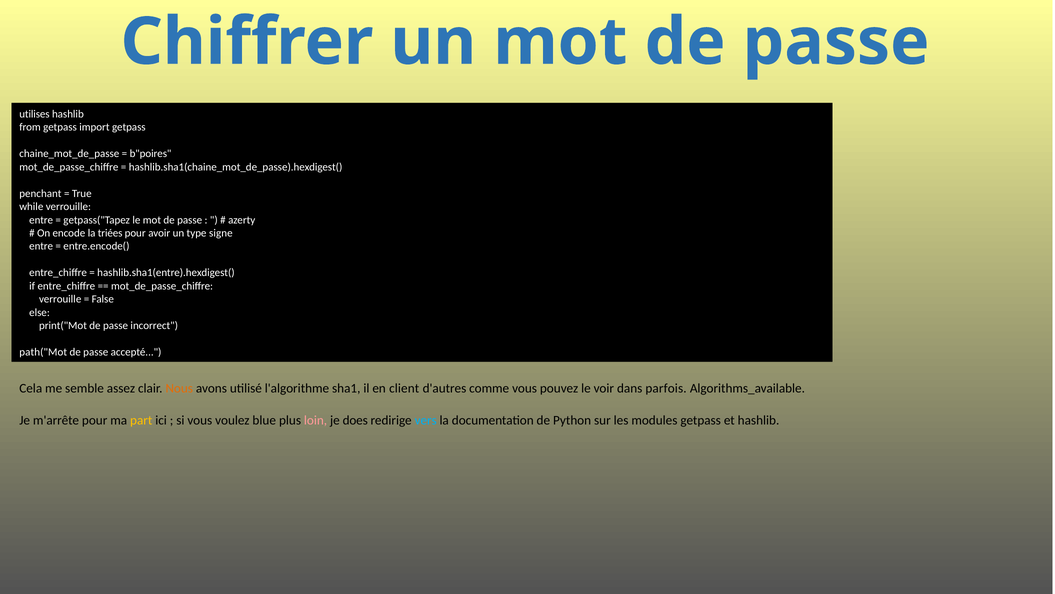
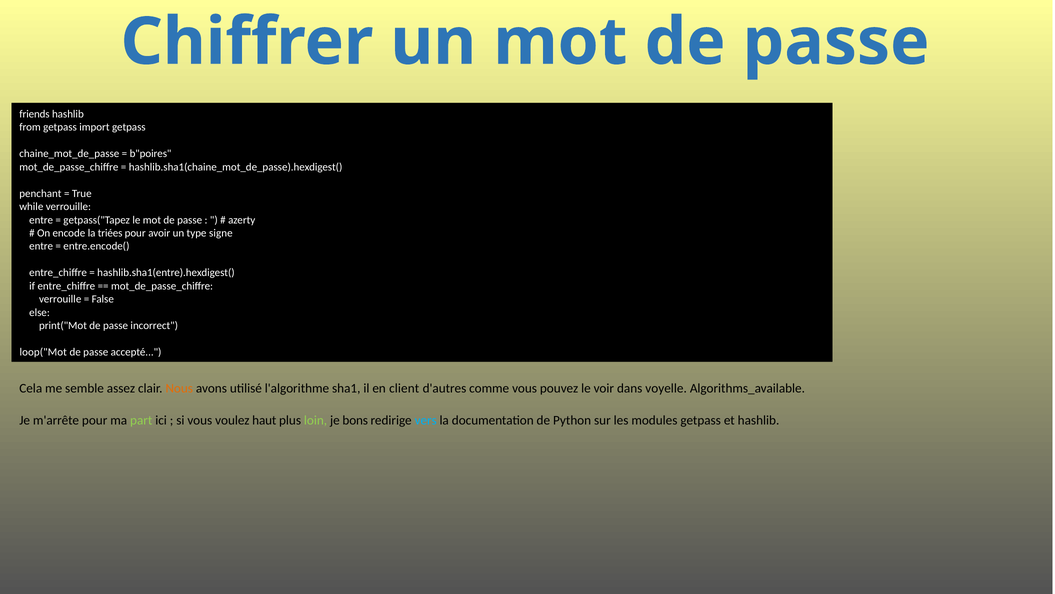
utilises: utilises -> friends (34, 114)
path("Mot: path("Mot -> loop("Mot (43, 352)
parfois: parfois -> voyelle (666, 388)
part colour: yellow -> light green (141, 420)
blue: blue -> haut (264, 420)
loin colour: pink -> light green (316, 420)
does: does -> bons (355, 420)
